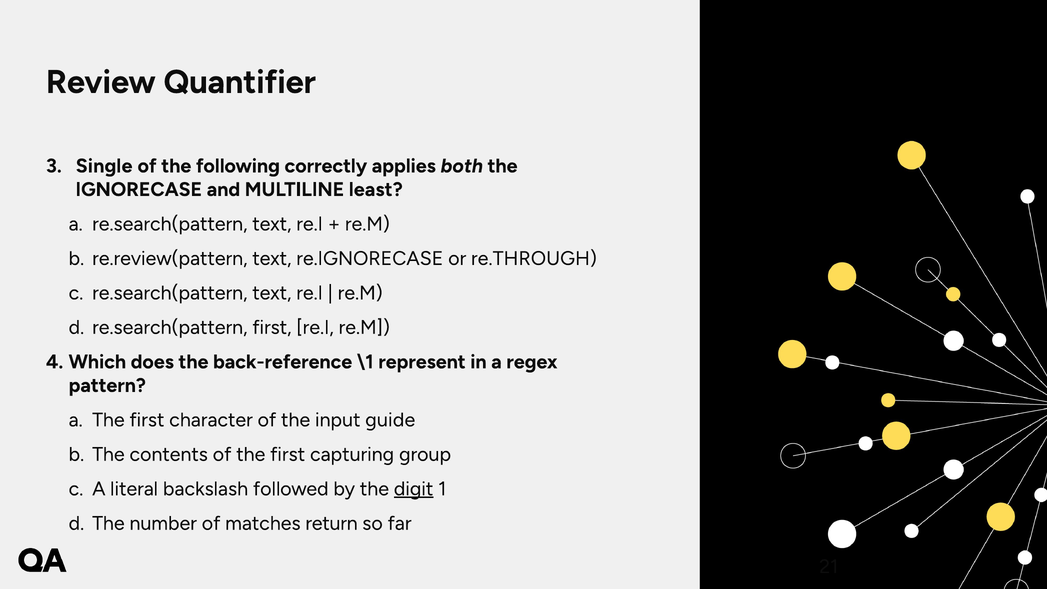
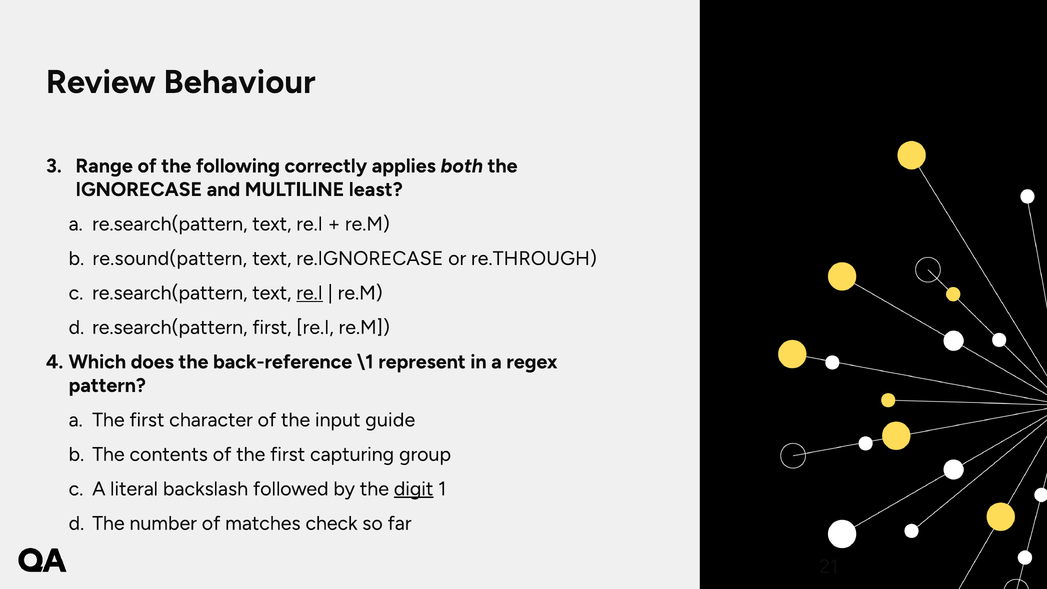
Quantifier: Quantifier -> Behaviour (240, 82)
Single: Single -> Range (104, 166)
re.review(pattern: re.review(pattern -> re.sound(pattern (170, 258)
re.I underline: none -> present (310, 293)
return: return -> check (331, 523)
